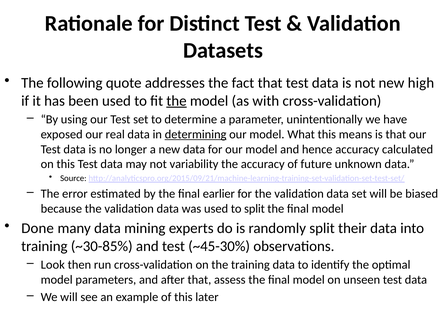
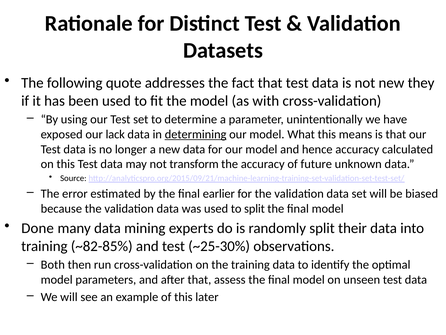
high: high -> they (421, 83)
the underline: present -> none (176, 101)
real: real -> lack (115, 134)
variability: variability -> transform (194, 164)
~30-85%: ~30-85% -> ~82-85% (102, 246)
~45-30%: ~45-30% -> ~25-30% (219, 246)
Look: Look -> Both (53, 264)
